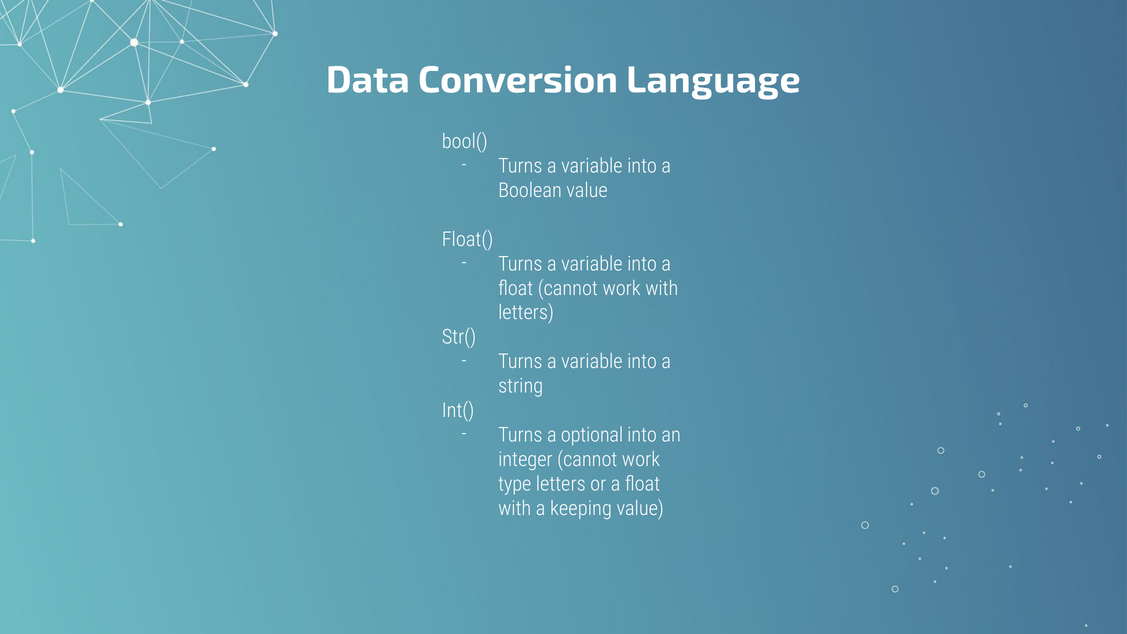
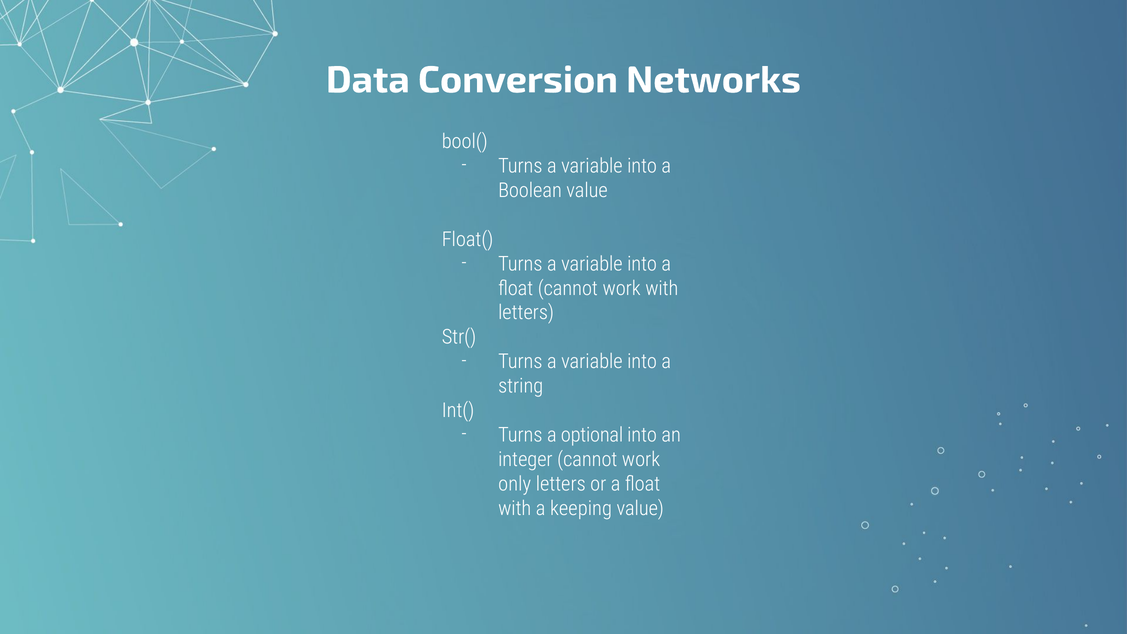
Language: Language -> Networks (714, 80)
type: type -> only (515, 484)
